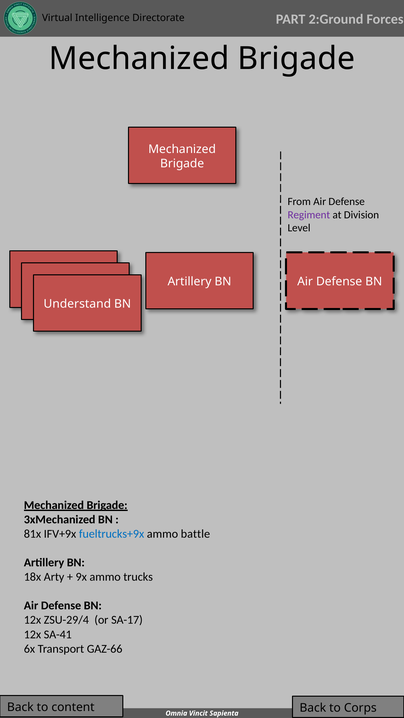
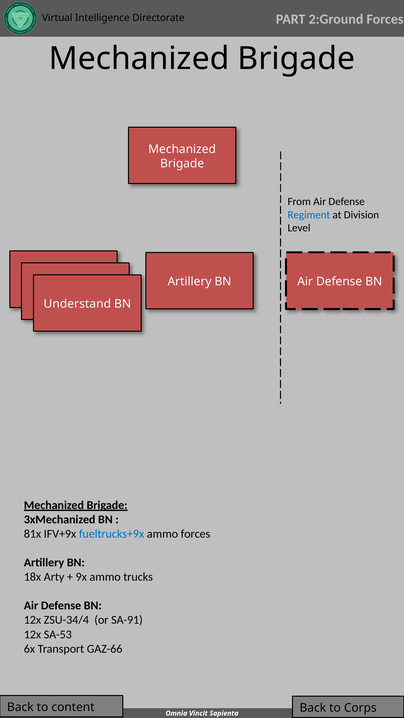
Regiment colour: purple -> blue (309, 215)
ammo battle: battle -> forces (195, 534)
ZSU-29/4: ZSU-29/4 -> ZSU-34/4 (66, 620)
SA-17: SA-17 -> SA-91 (127, 620)
SA-41: SA-41 -> SA-53 (58, 635)
